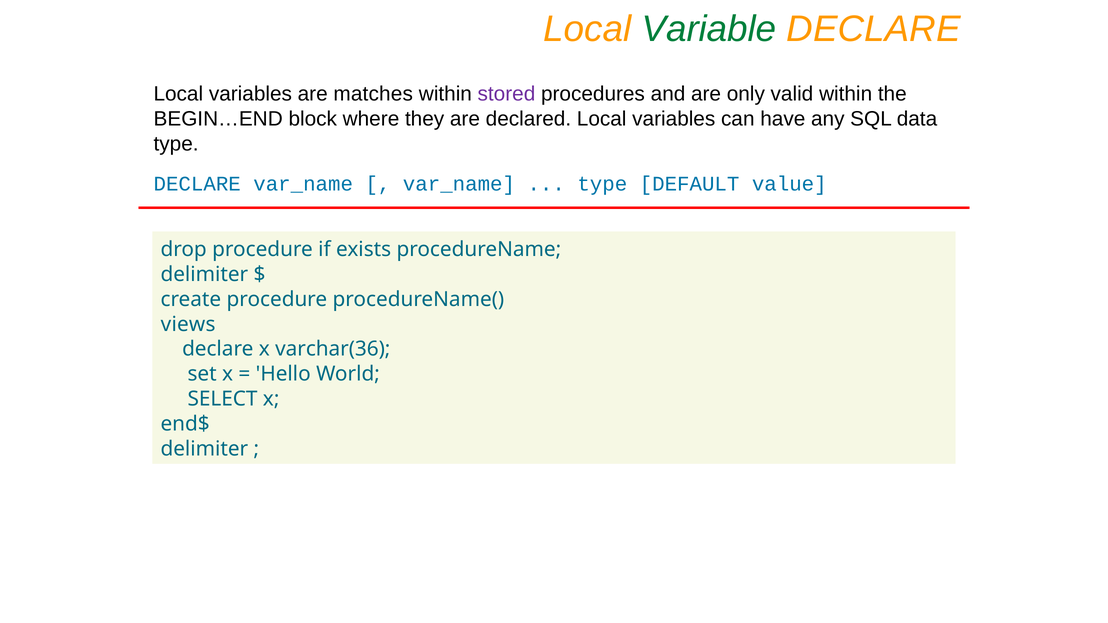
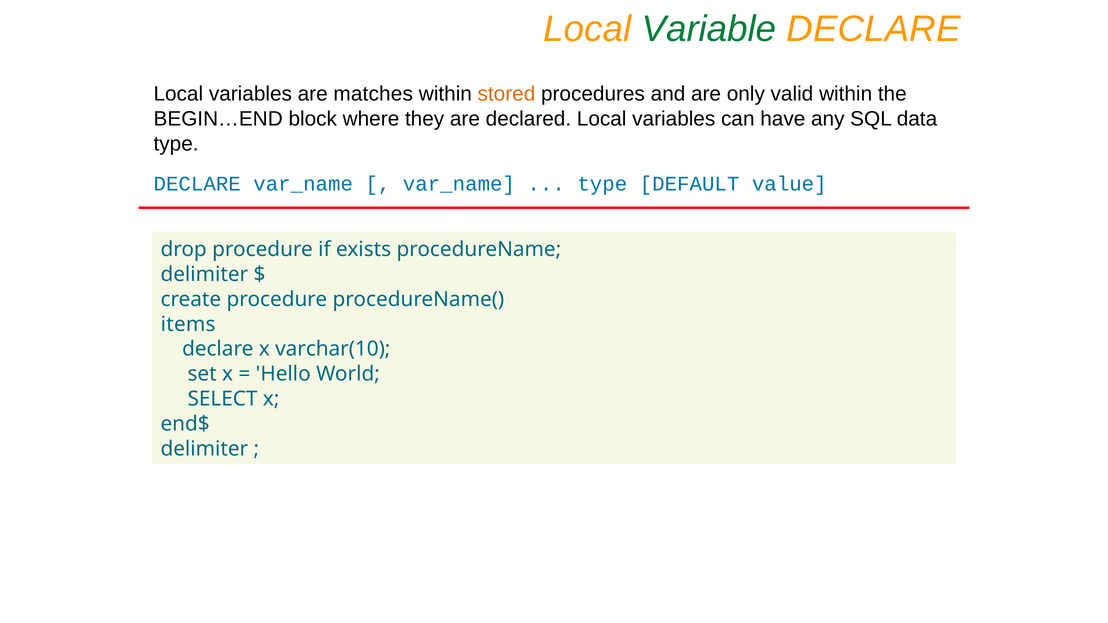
stored colour: purple -> orange (506, 94)
views: views -> items (188, 324)
varchar(36: varchar(36 -> varchar(10 (333, 349)
